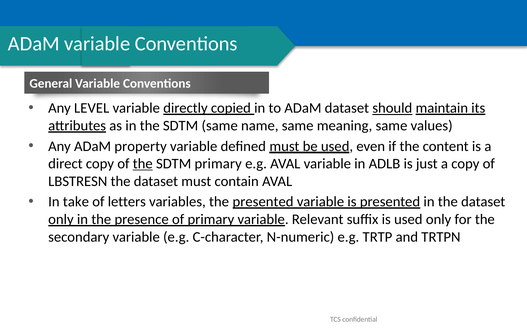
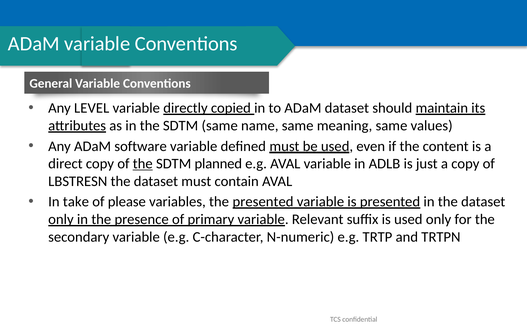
should underline: present -> none (392, 108)
property: property -> software (141, 146)
SDTM primary: primary -> planned (218, 164)
letters: letters -> please (127, 202)
